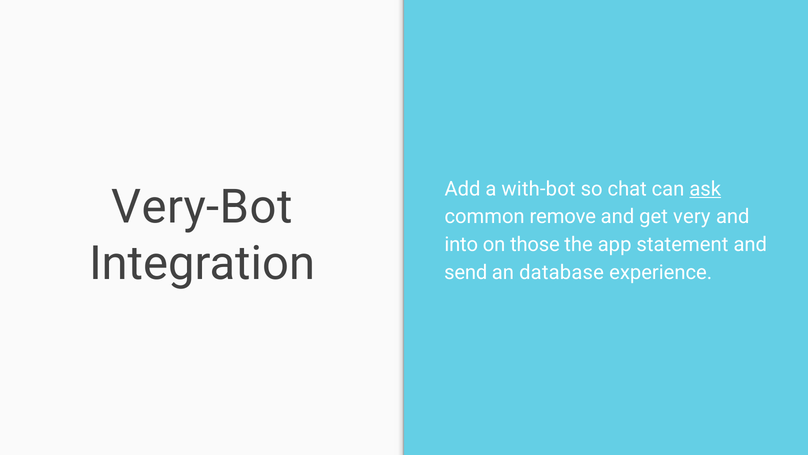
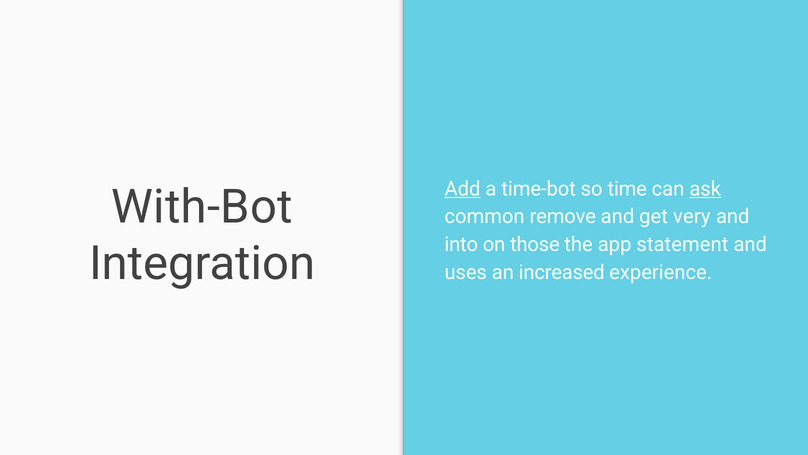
Add underline: none -> present (462, 189)
with-bot: with-bot -> time-bot (539, 189)
chat: chat -> time (627, 189)
Very-Bot: Very-Bot -> With-Bot (202, 207)
send: send -> uses (466, 272)
database: database -> increased (562, 272)
